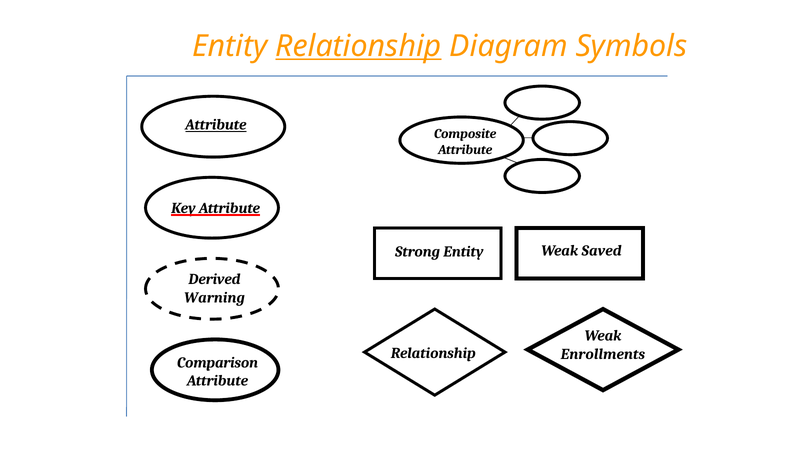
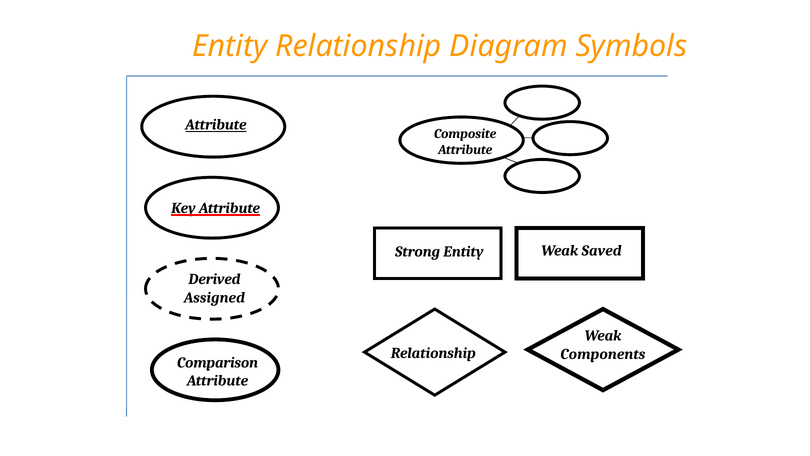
Relationship underline: present -> none (358, 46)
Warning: Warning -> Assigned (214, 297)
Enrollments: Enrollments -> Components (603, 354)
